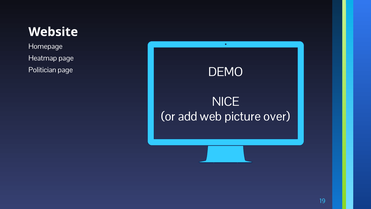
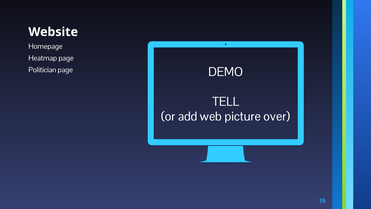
NICE: NICE -> TELL (226, 102)
